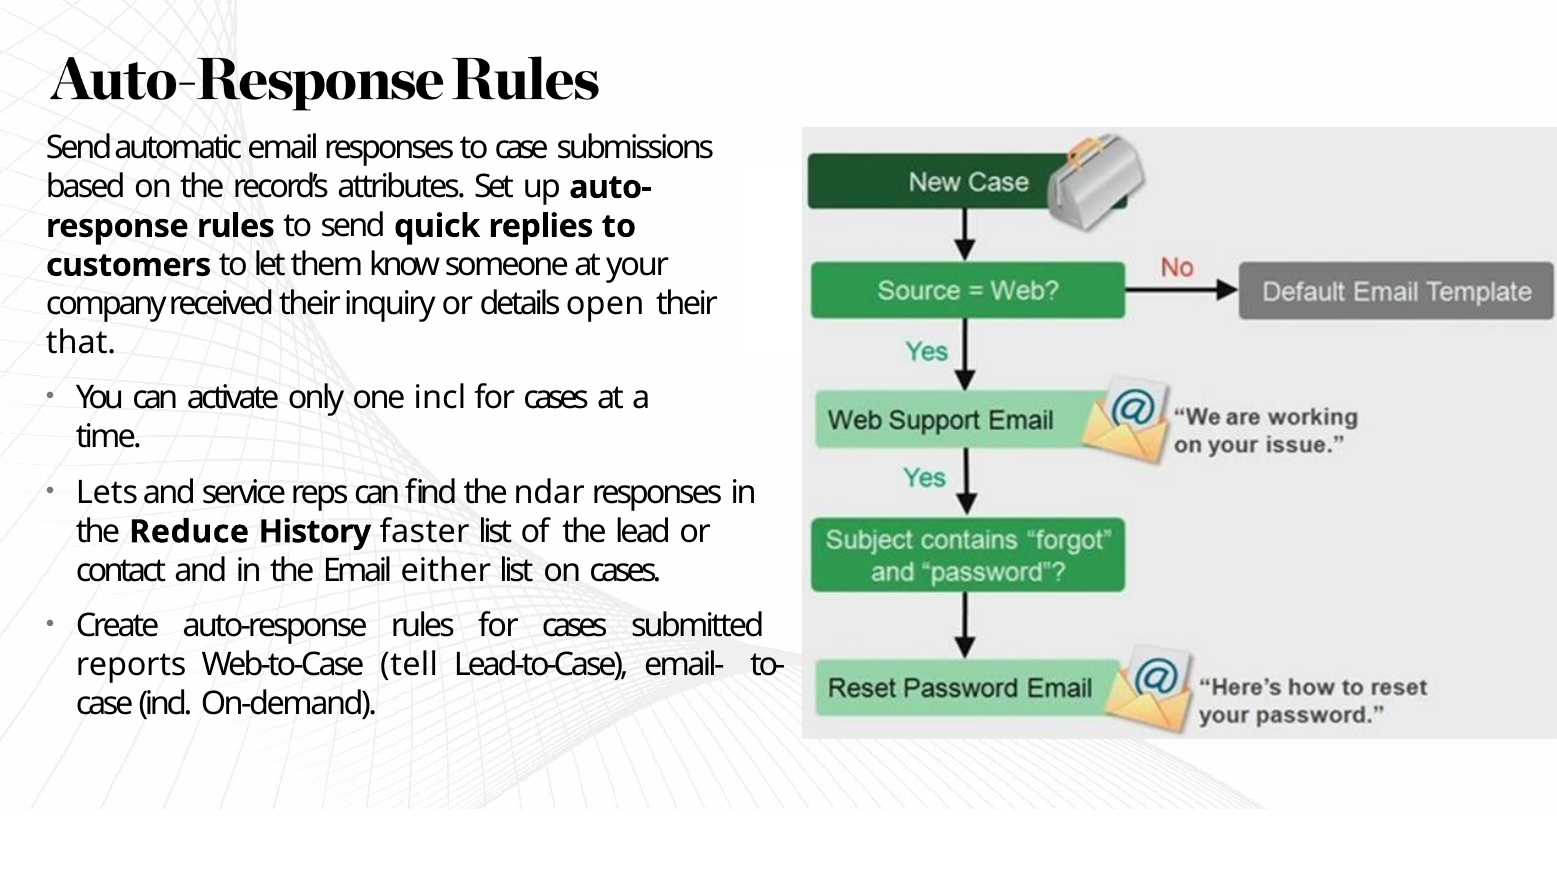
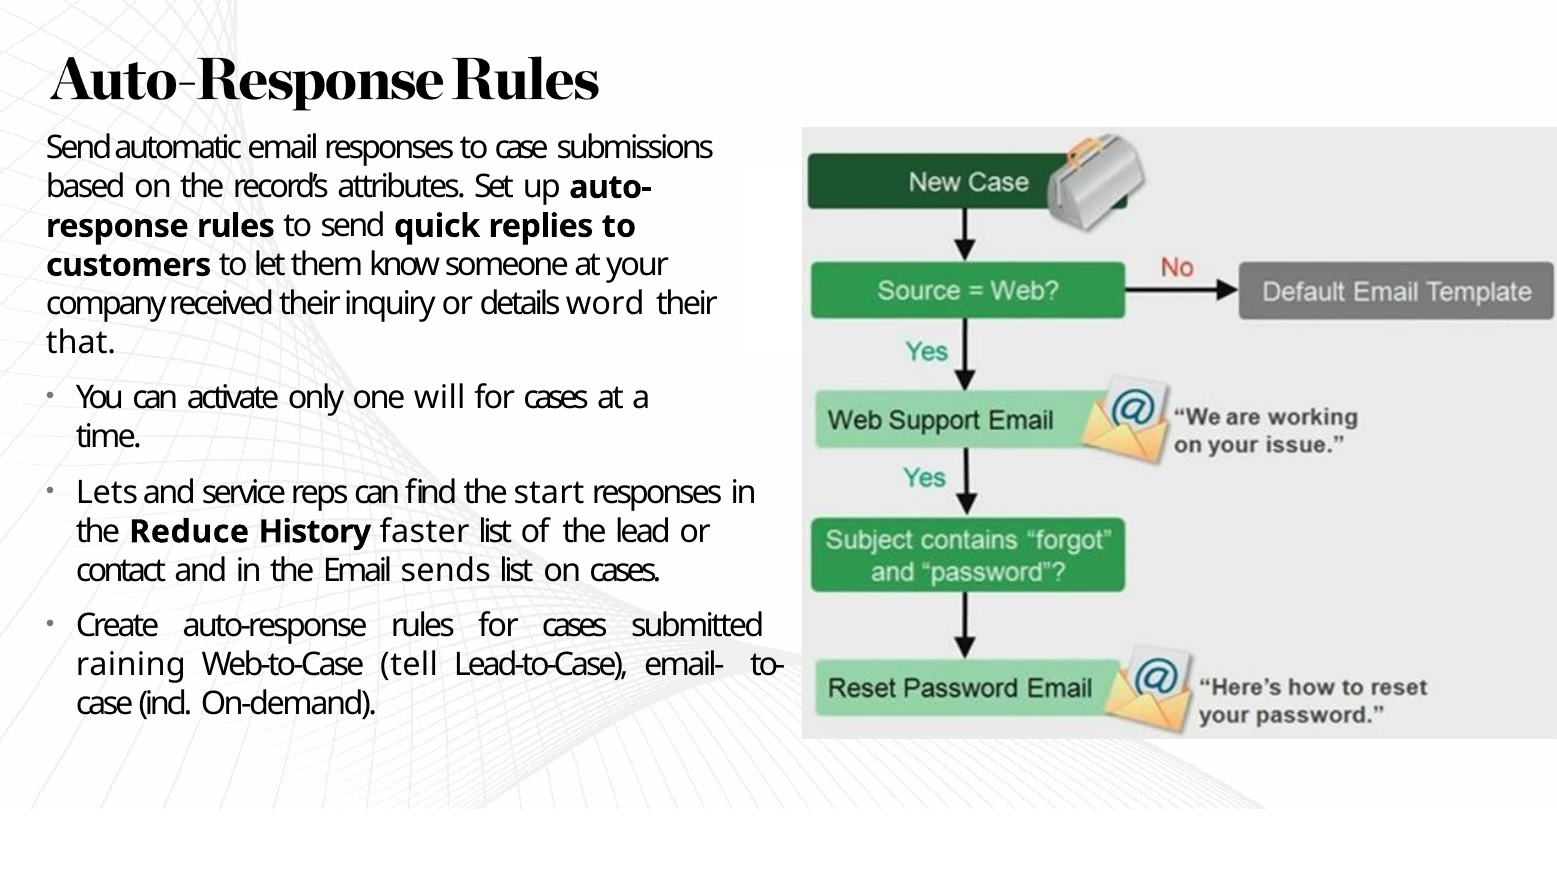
open: open -> word (605, 304)
one incl: incl -> will (440, 398)
ndar: ndar -> start (549, 493)
either: either -> sends (446, 571)
reports: reports -> raining (131, 664)
